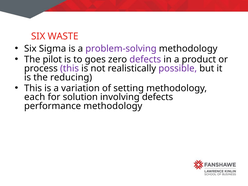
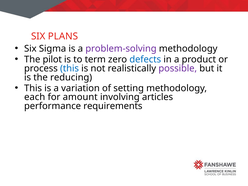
WASTE: WASTE -> PLANS (63, 36)
goes: goes -> term (95, 59)
defects colour: purple -> blue (145, 59)
this colour: purple -> blue (70, 68)
solution: solution -> amount (80, 97)
involving defects: defects -> articles (158, 97)
performance methodology: methodology -> requirements (113, 106)
